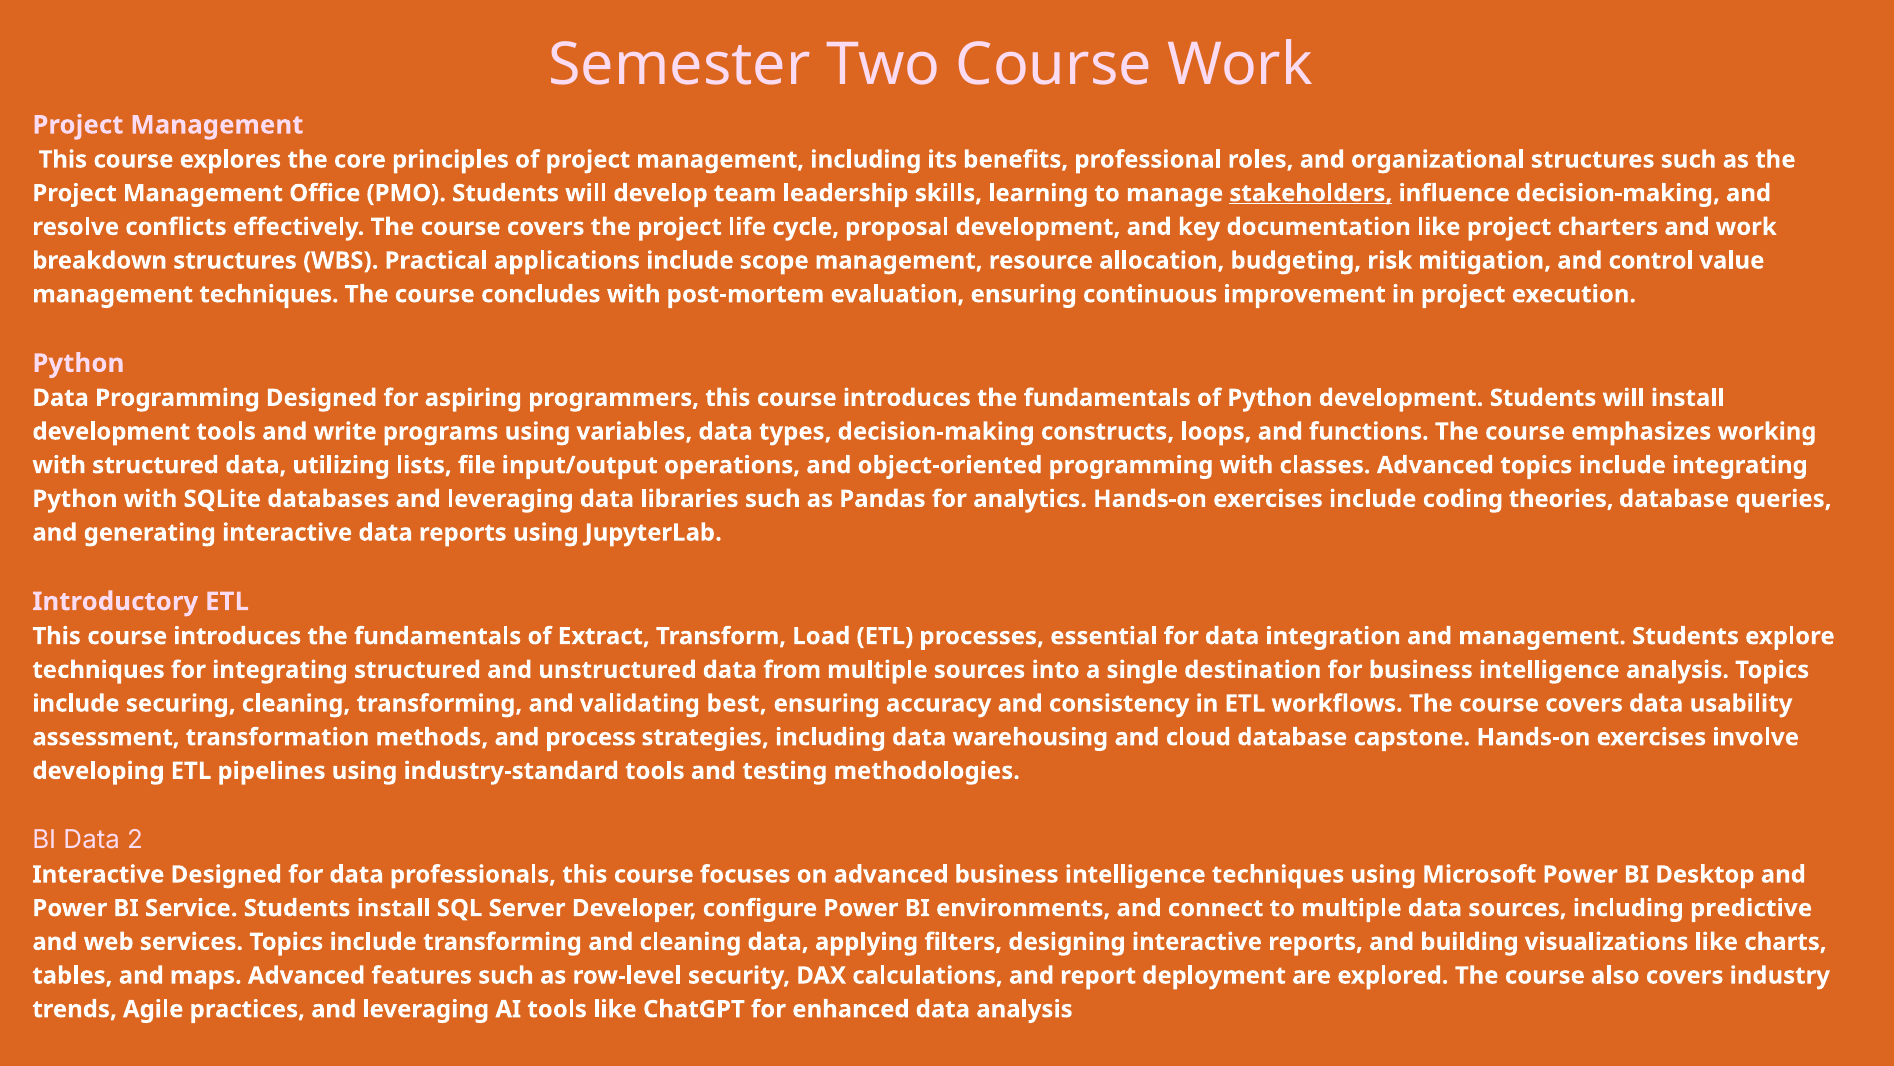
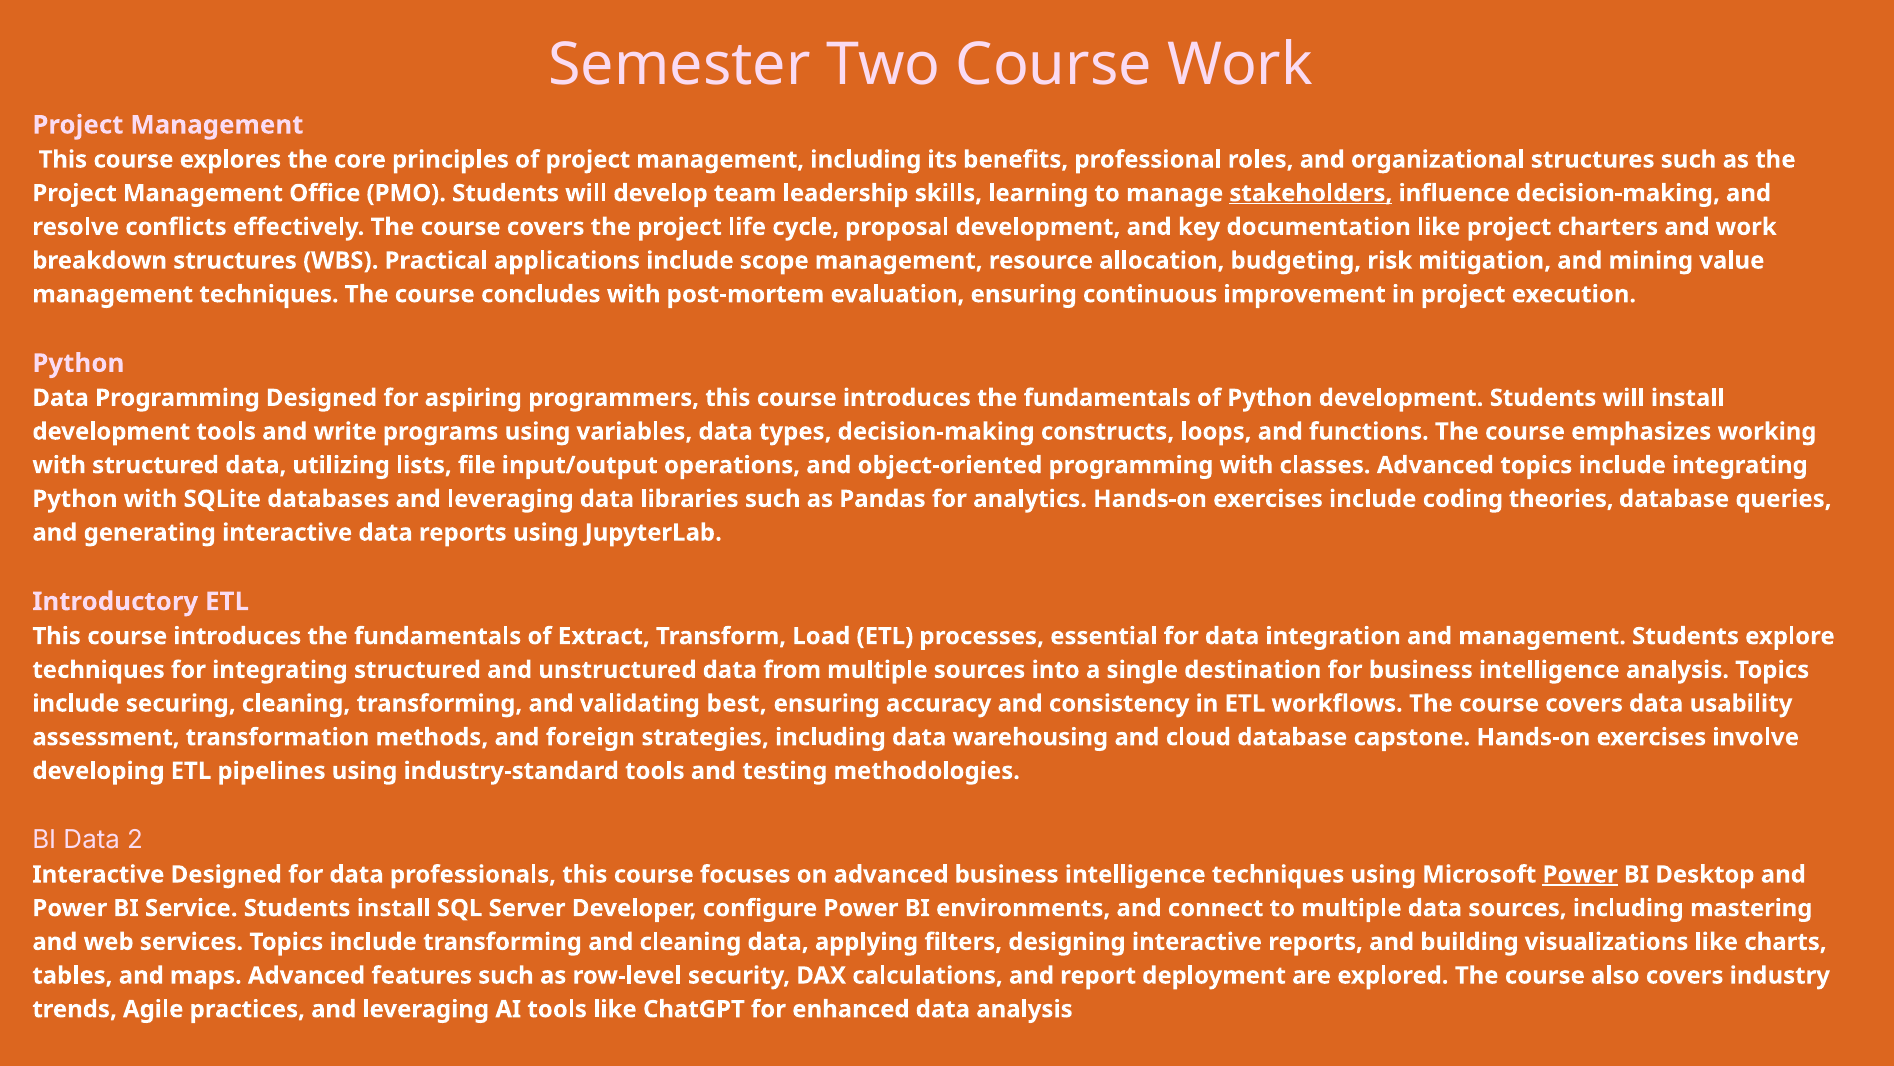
control: control -> mining (1651, 261)
process: process -> foreign (590, 737)
Power underline: none -> present (1580, 874)
predictive: predictive -> mastering (1751, 908)
